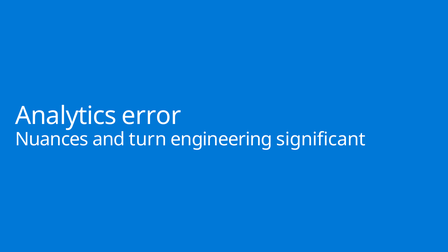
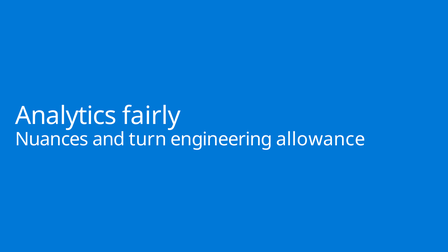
error: error -> fairly (151, 116)
significant: significant -> allowance (321, 139)
